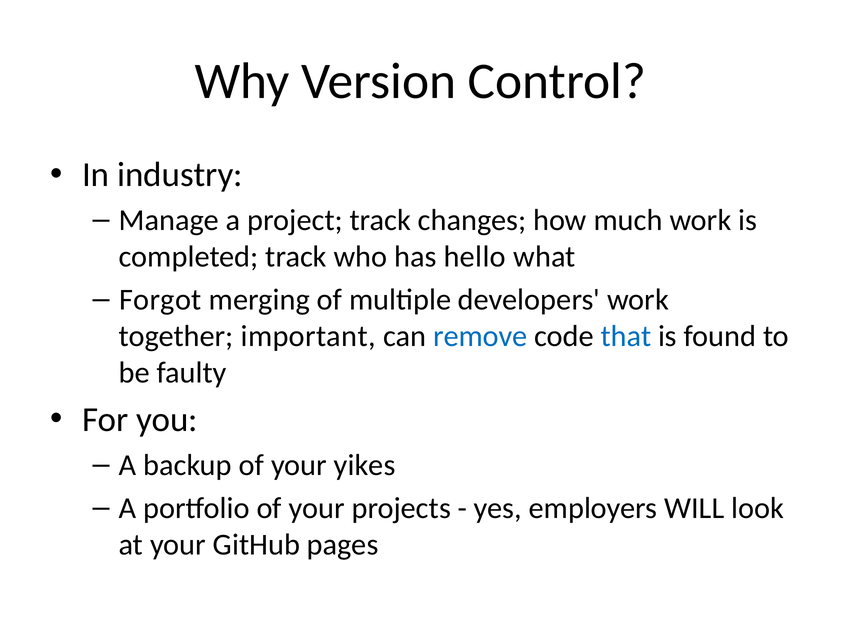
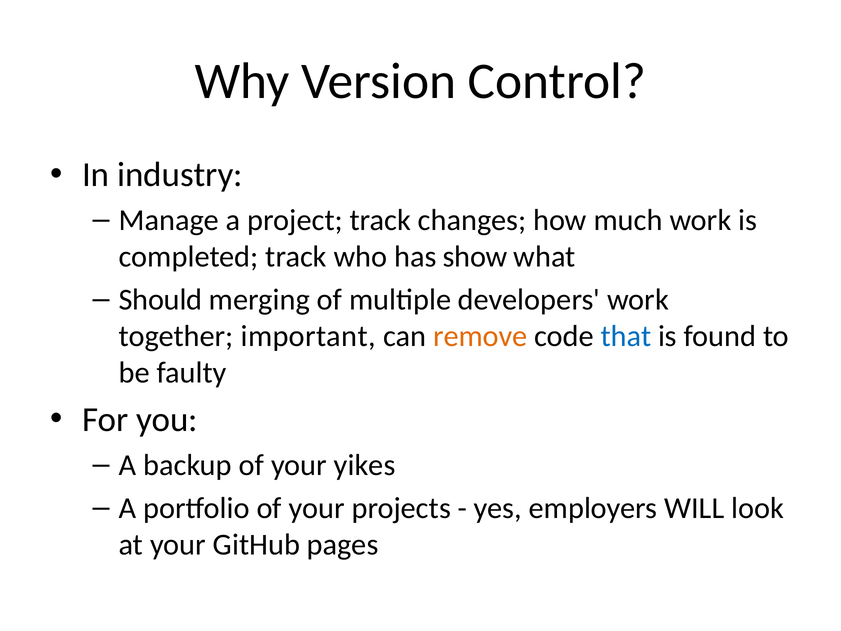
hello: hello -> show (475, 257)
Forgot: Forgot -> Should (161, 300)
remove colour: blue -> orange (480, 336)
